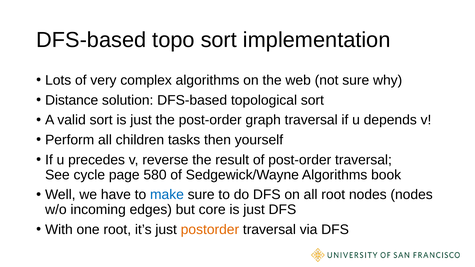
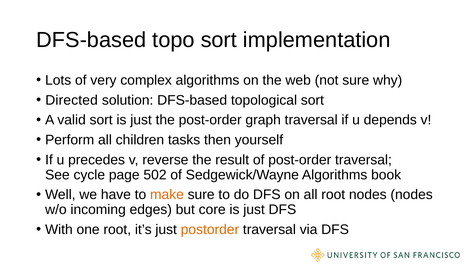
Distance: Distance -> Directed (72, 100)
580: 580 -> 502 (155, 175)
make colour: blue -> orange (167, 195)
